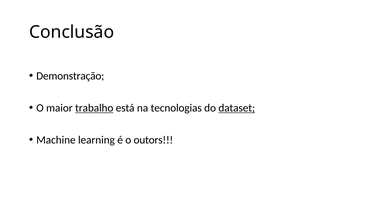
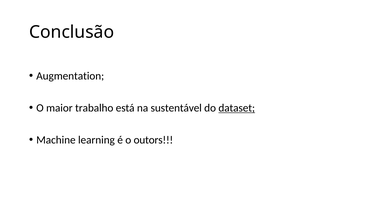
Demonstração: Demonstração -> Augmentation (70, 76)
trabalho underline: present -> none (94, 108)
tecnologias: tecnologias -> sustentável (176, 108)
